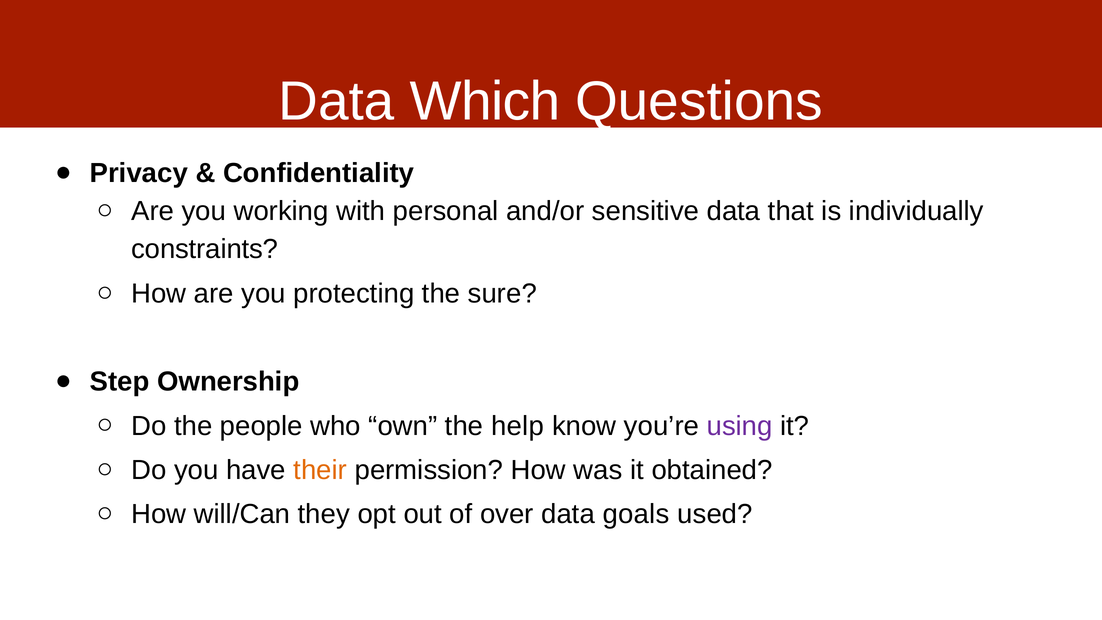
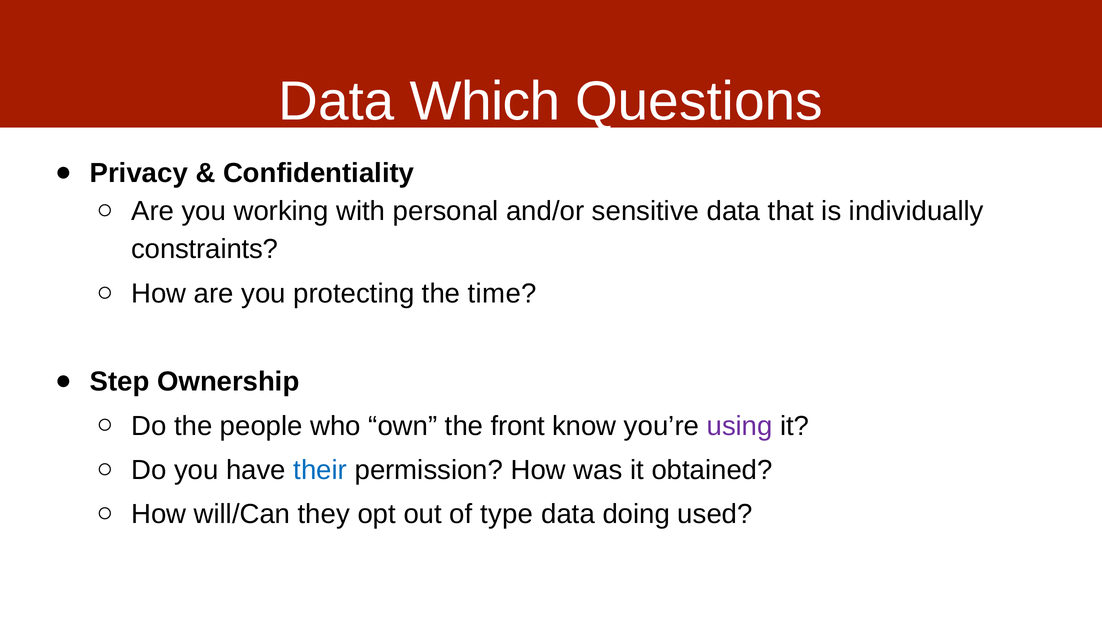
sure: sure -> time (502, 293)
help: help -> front (518, 426)
their colour: orange -> blue (320, 470)
over: over -> type (507, 514)
goals: goals -> doing (636, 514)
